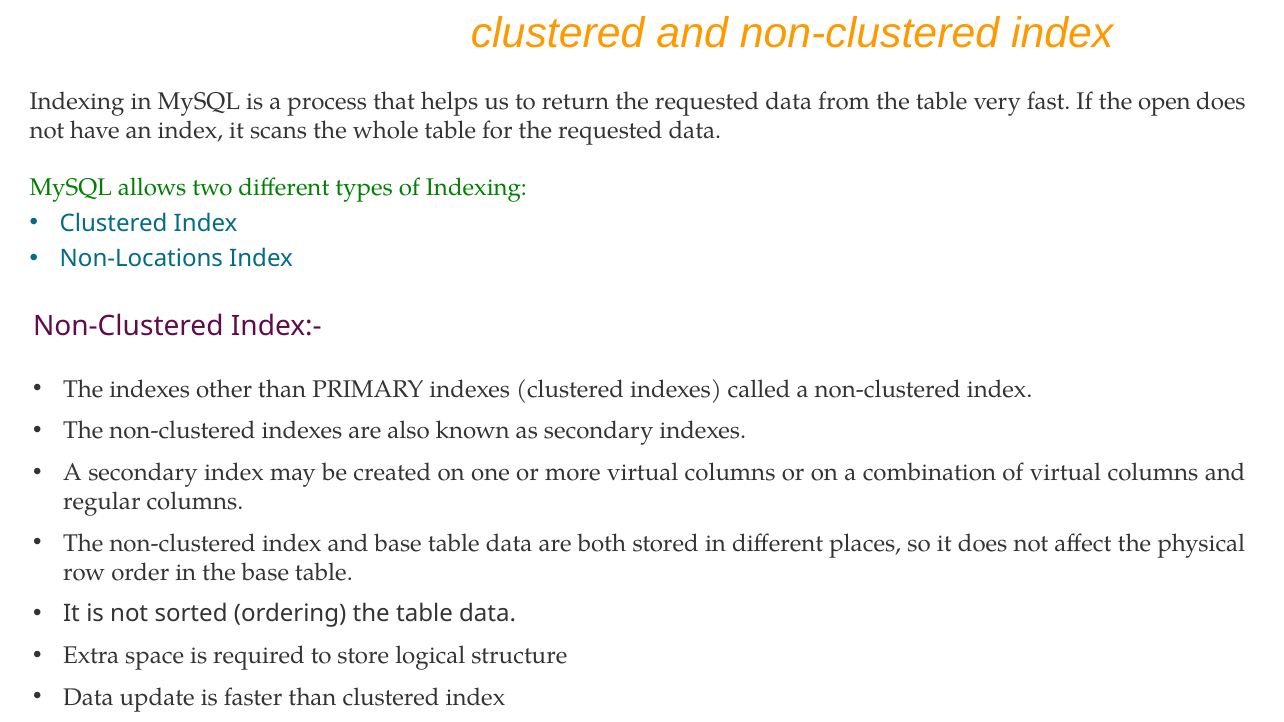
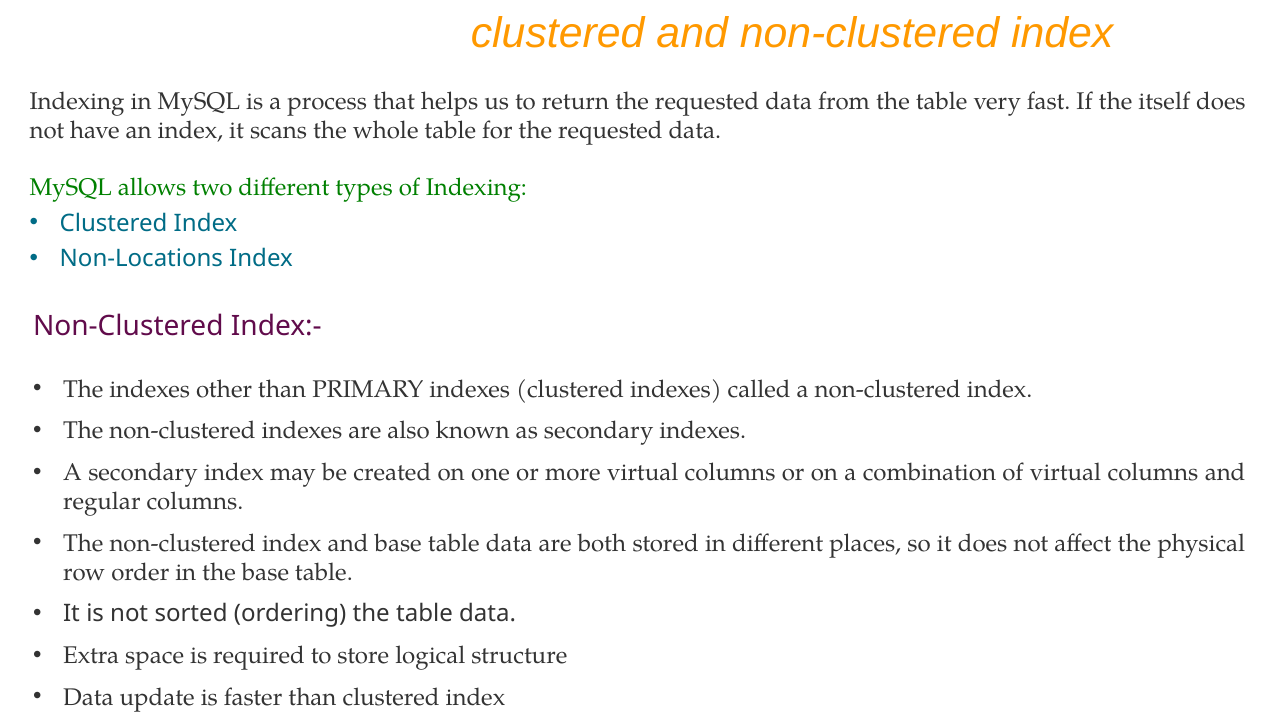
open: open -> itself (1164, 101)
